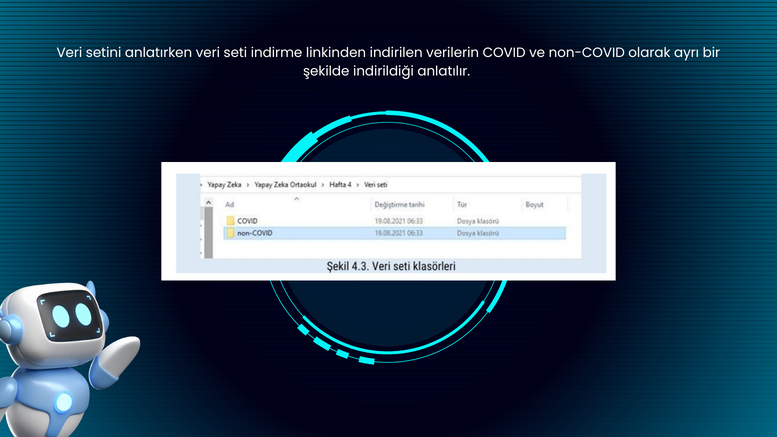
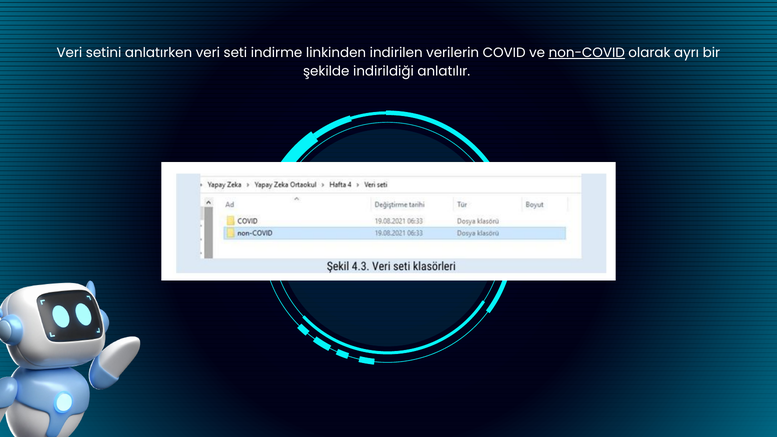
non-COVID underline: none -> present (587, 53)
